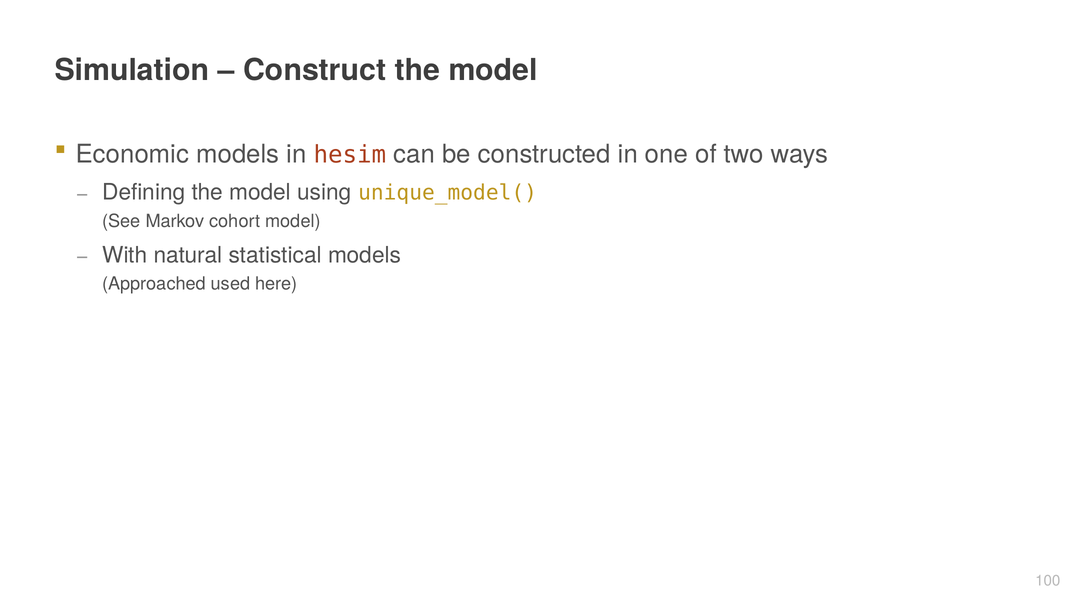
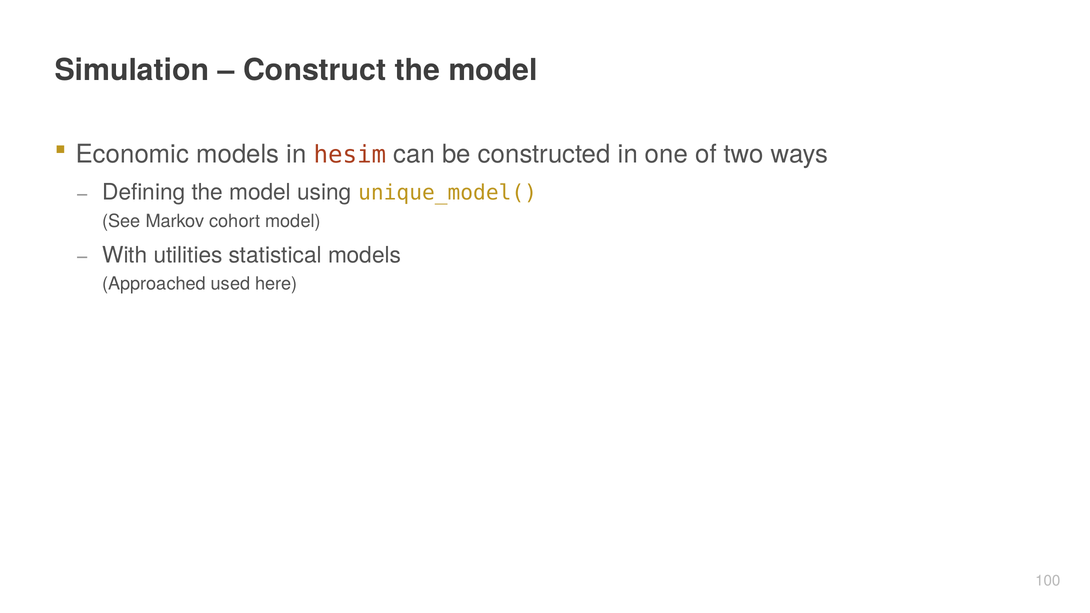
natural: natural -> utilities (188, 255)
